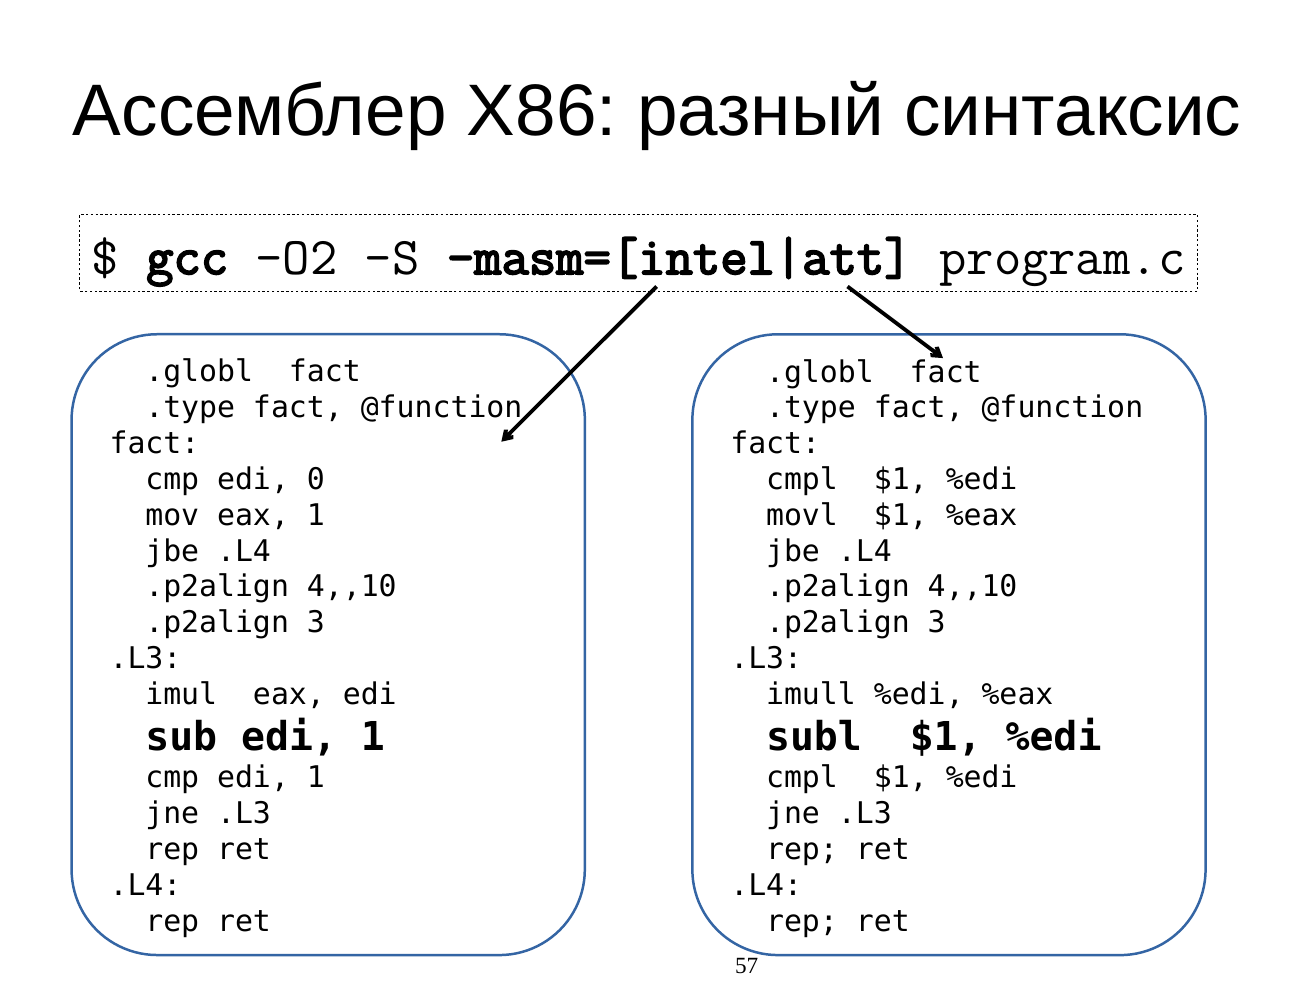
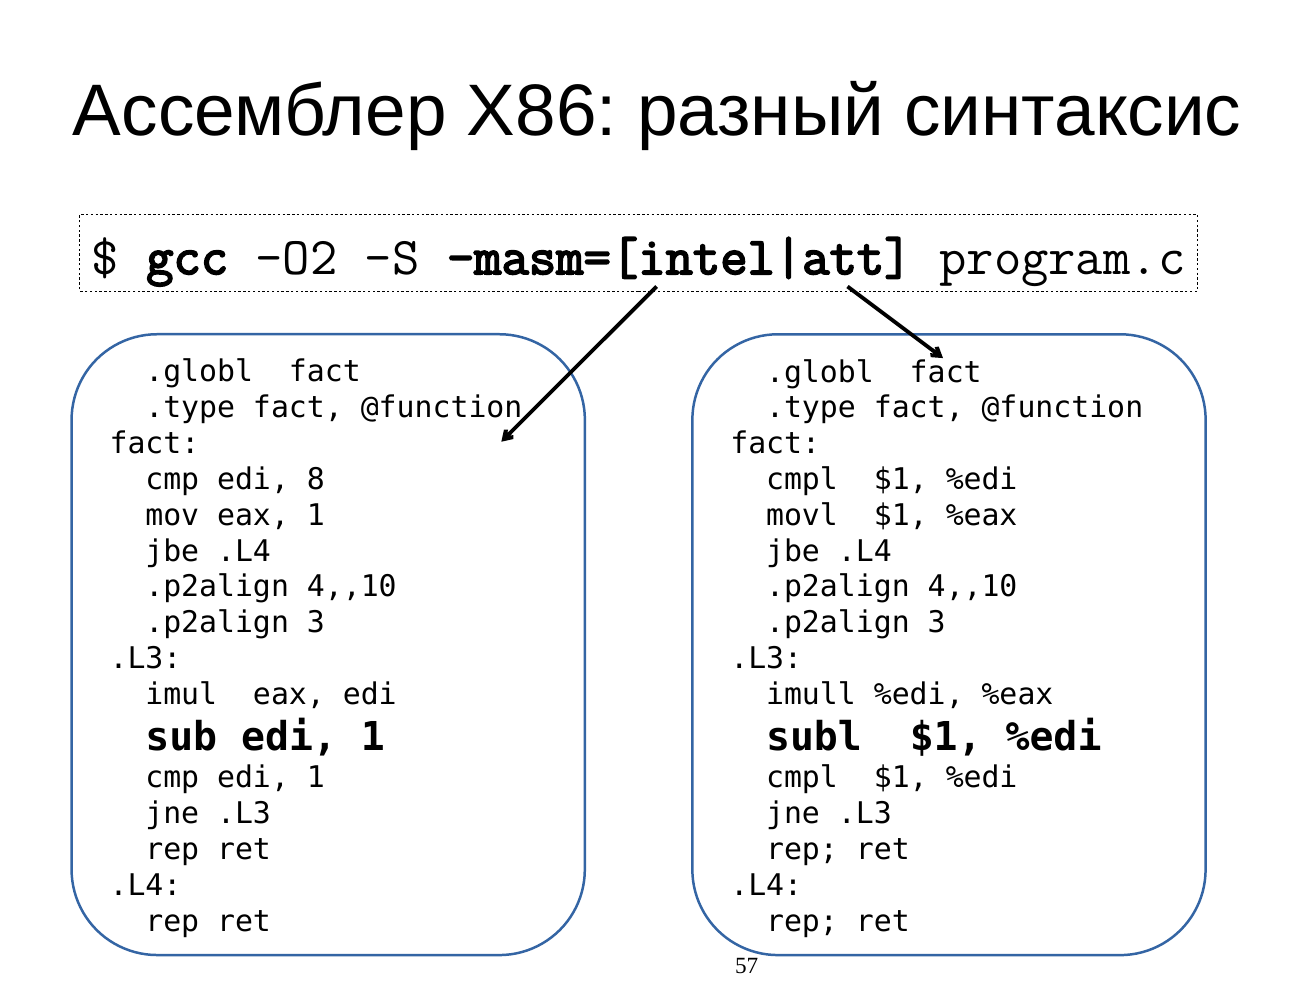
0: 0 -> 8 (316, 480)
